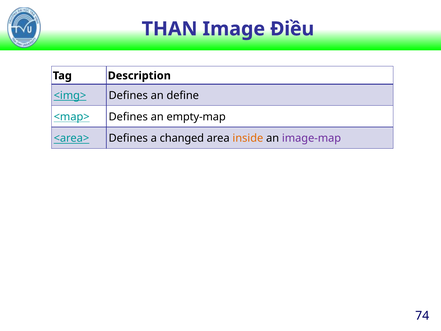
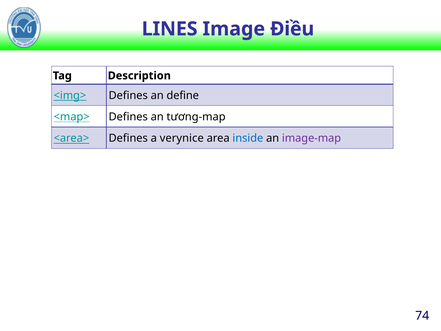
THAN: THAN -> LINES (170, 29)
empty-map: empty-map -> tương-map (196, 117)
changed: changed -> verynice (182, 138)
inside colour: orange -> blue (248, 138)
